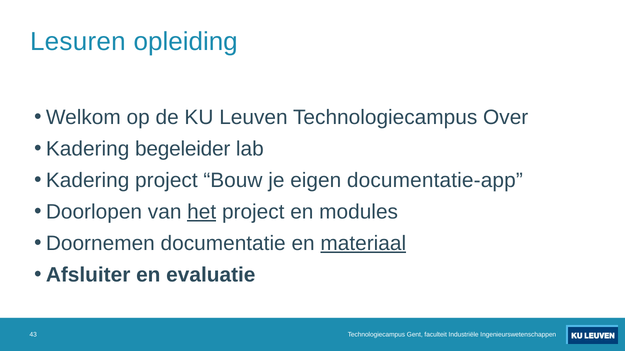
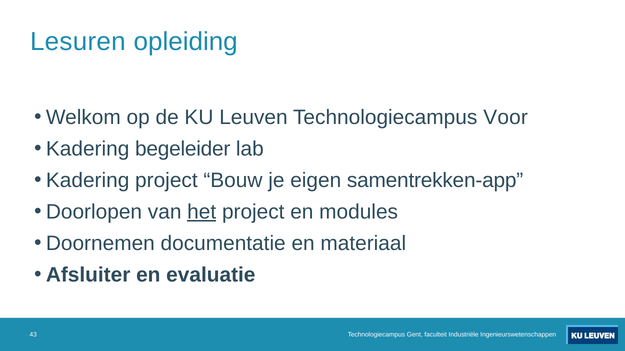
Over: Over -> Voor (506, 118)
documentatie-app: documentatie-app -> samentrekken-app (435, 181)
materiaal underline: present -> none (363, 244)
